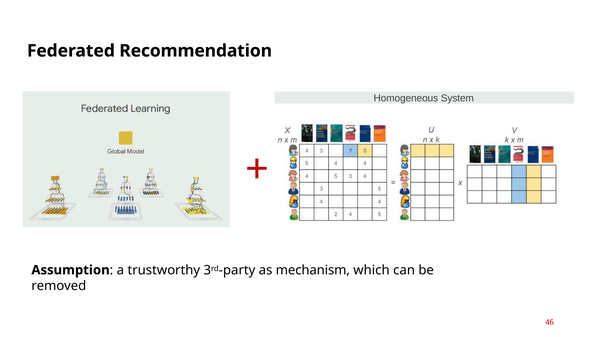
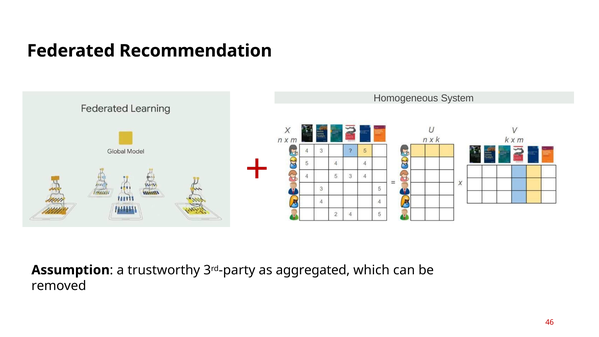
mechanism: mechanism -> aggregated (313, 270)
